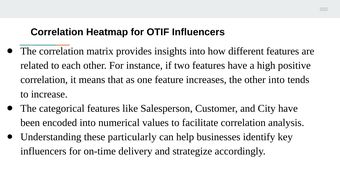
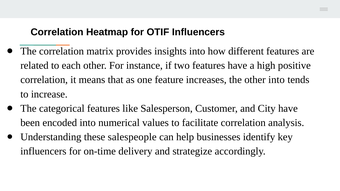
particularly: particularly -> salespeople (132, 137)
